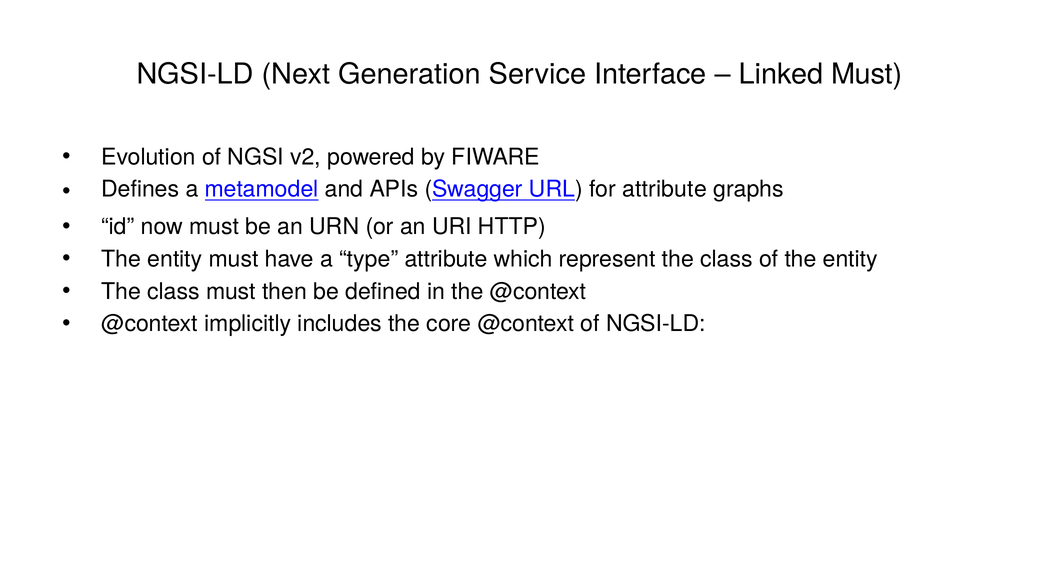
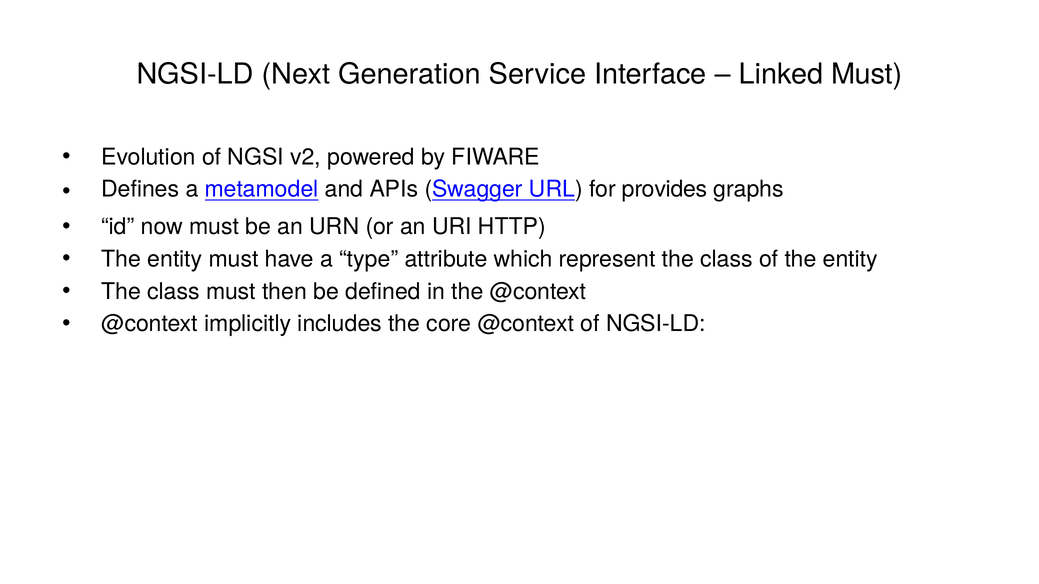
for attribute: attribute -> provides (665, 189)
